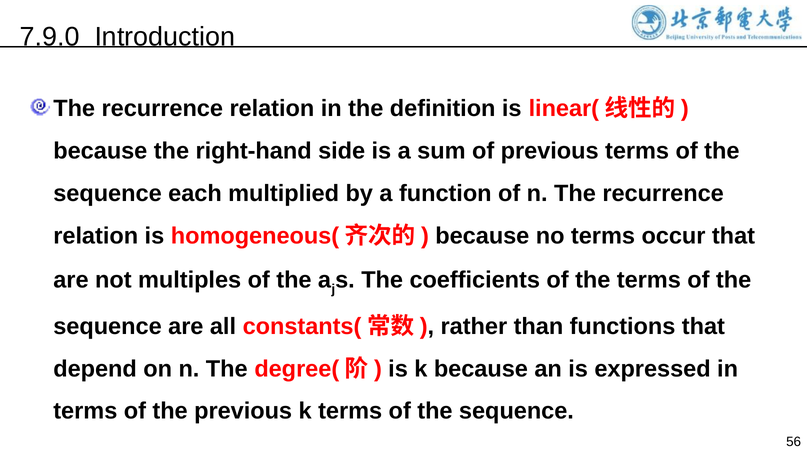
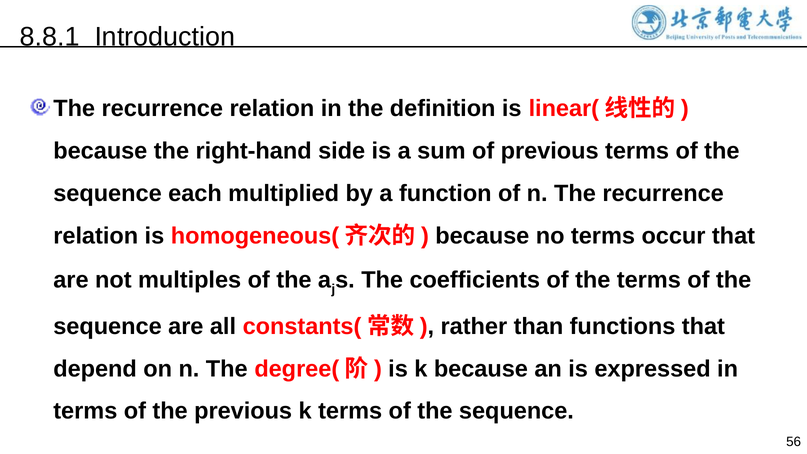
7.9.0: 7.9.0 -> 8.8.1 (50, 37)
